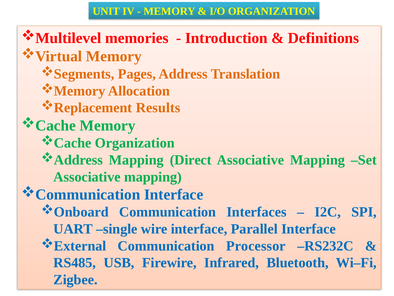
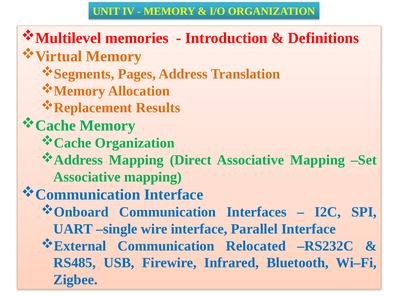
Processor: Processor -> Relocated (256, 246)
